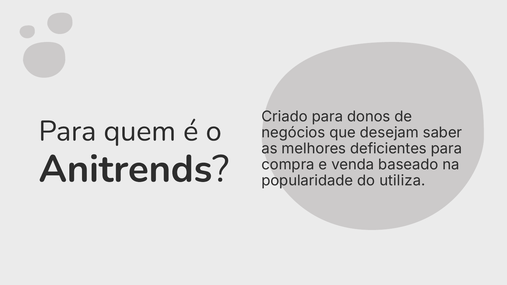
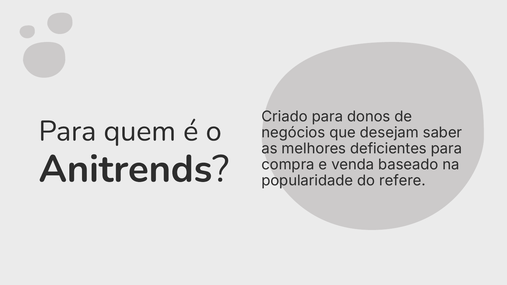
utiliza: utiliza -> refere (402, 181)
